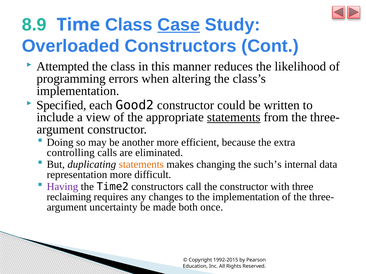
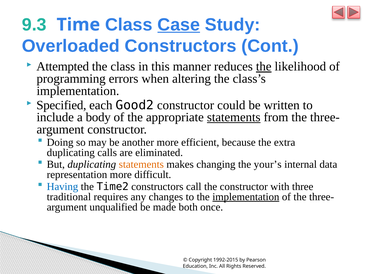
8.9: 8.9 -> 9.3 (34, 25)
the underline: none -> present (264, 67)
view: view -> body (98, 117)
controlling: controlling -> duplicating (71, 153)
such’s: such’s -> your’s (268, 165)
Having colour: purple -> blue (62, 187)
reclaiming: reclaiming -> traditional (69, 197)
implementation underline: none -> present (246, 197)
uncertainty: uncertainty -> unqualified (114, 207)
